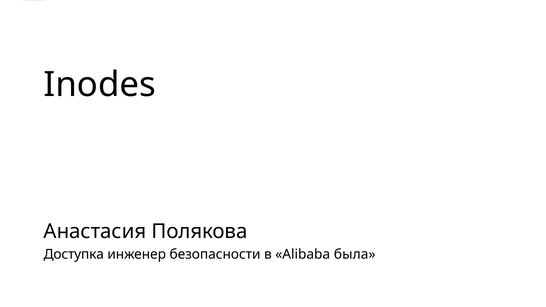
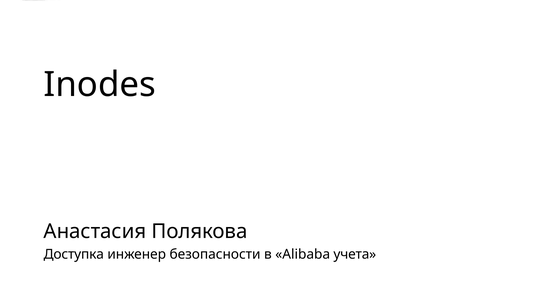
была: была -> учета (355, 255)
